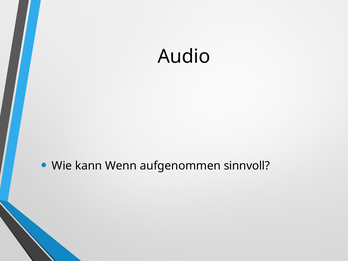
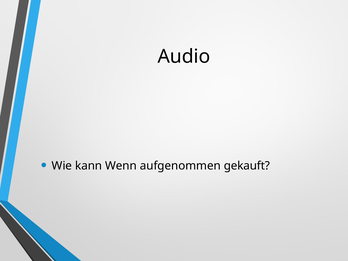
sinnvoll: sinnvoll -> gekauft (247, 166)
